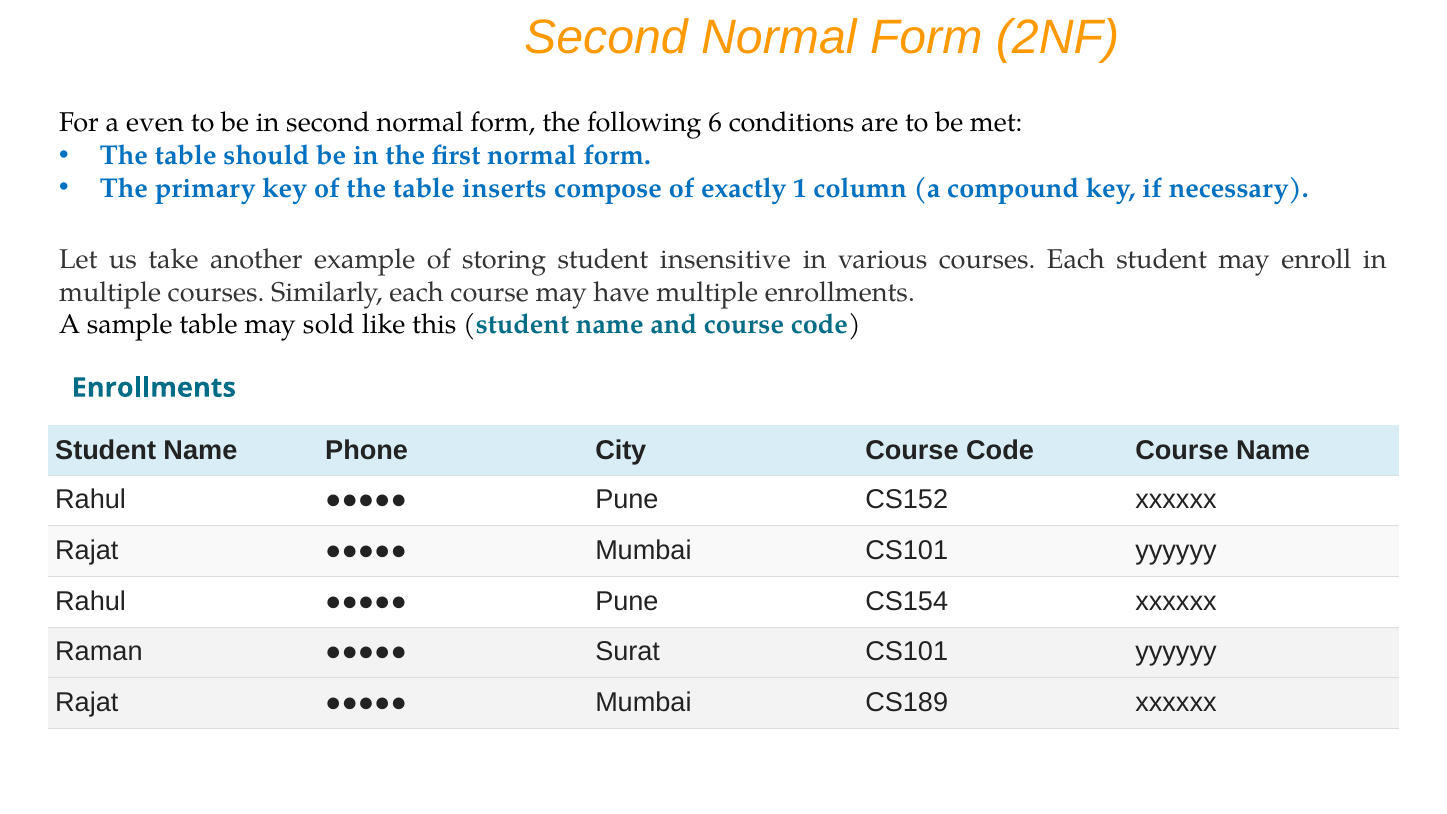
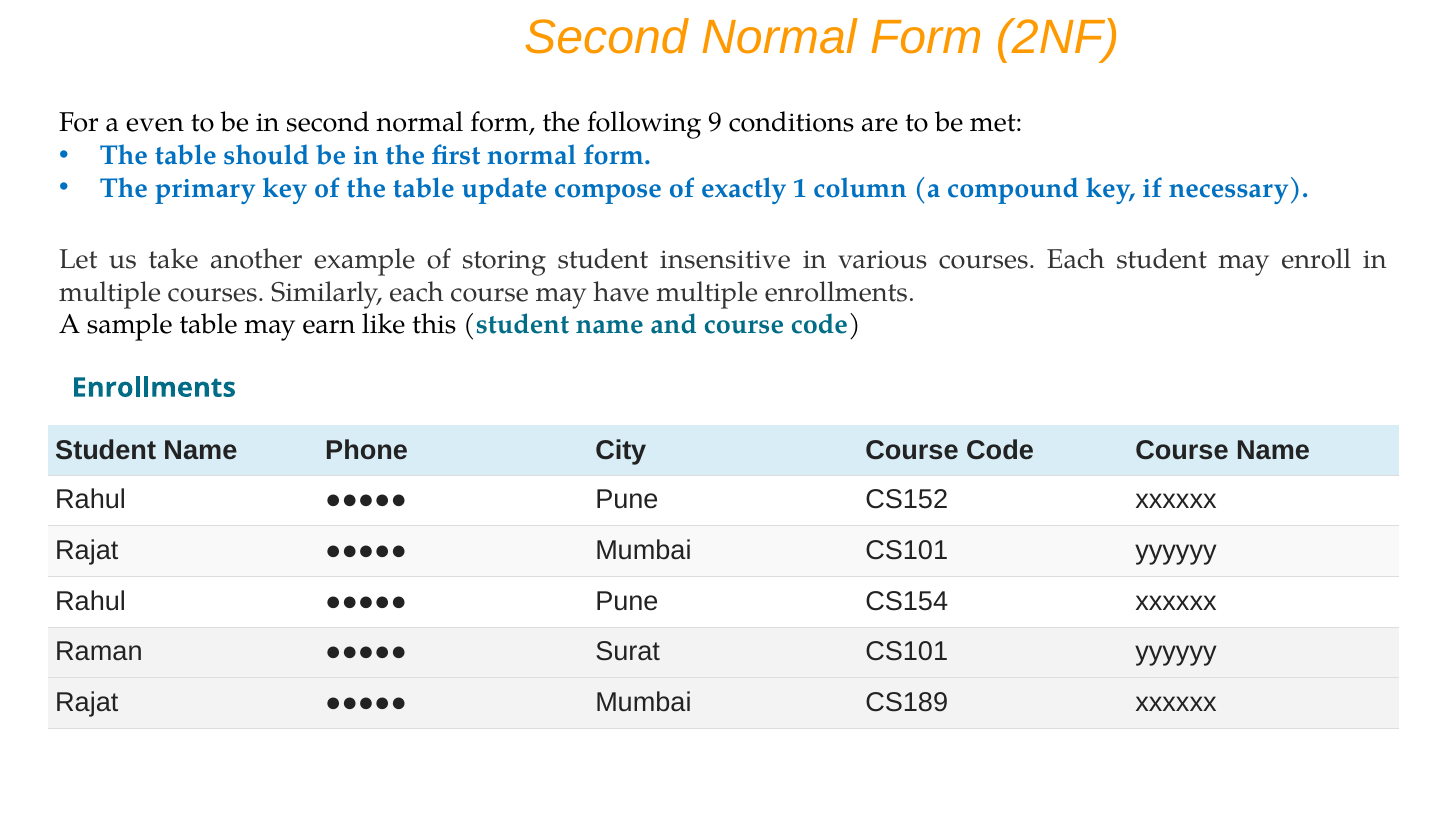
6: 6 -> 9 (715, 123)
inserts: inserts -> update (505, 188)
sold: sold -> earn (329, 325)
